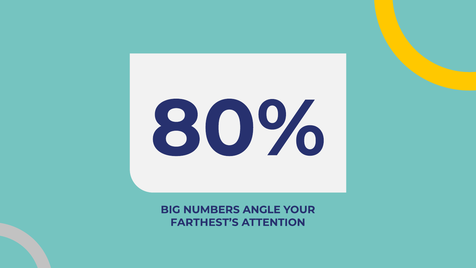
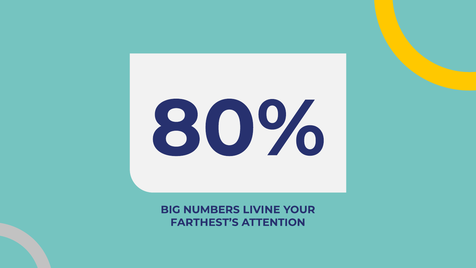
ANGLE: ANGLE -> LIVINE (262, 210)
